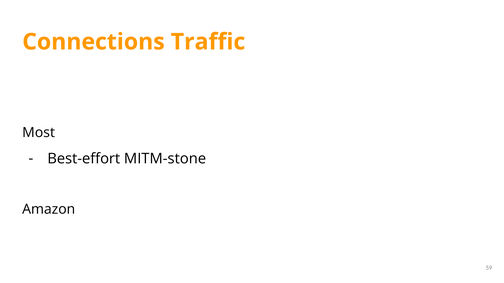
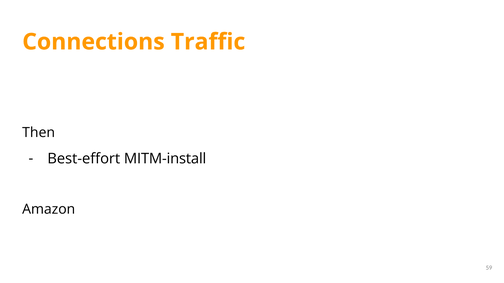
Most: Most -> Then (39, 133)
MITM-stone: MITM-stone -> MITM-install (165, 159)
